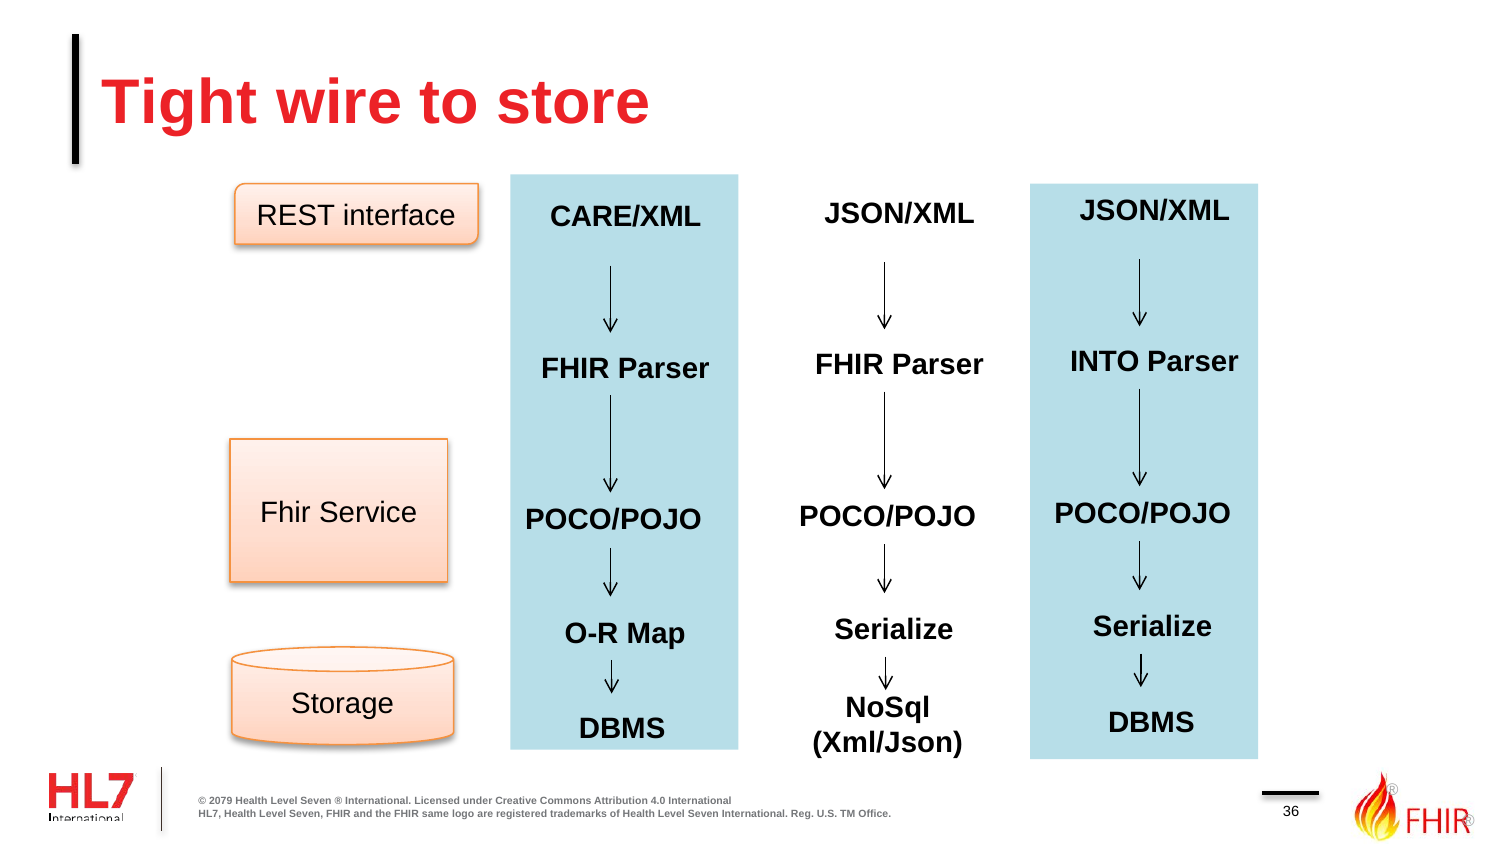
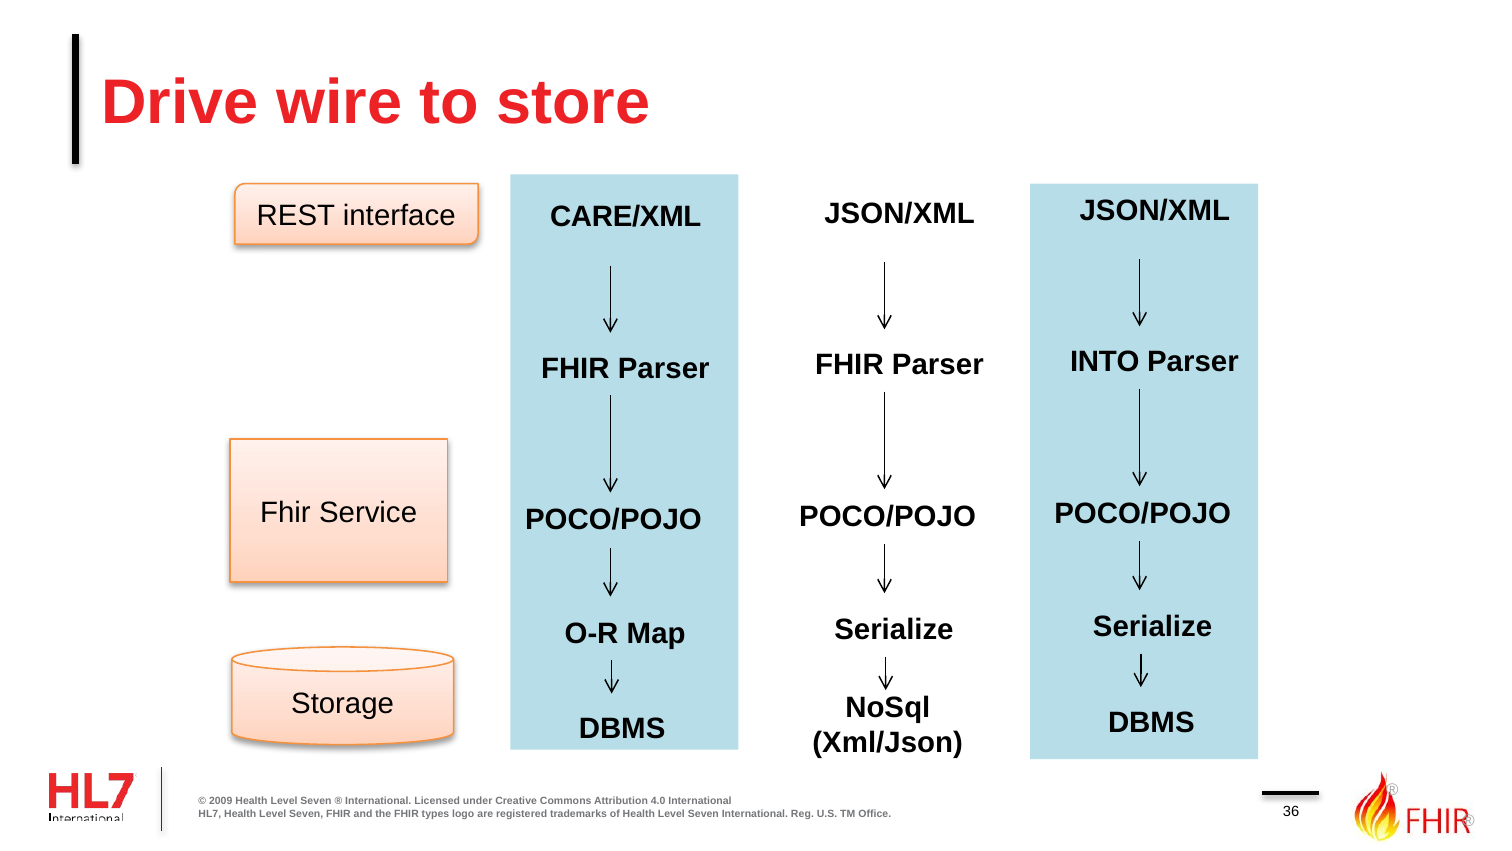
Tight: Tight -> Drive (180, 103)
2079: 2079 -> 2009 (221, 801)
same: same -> types (435, 813)
